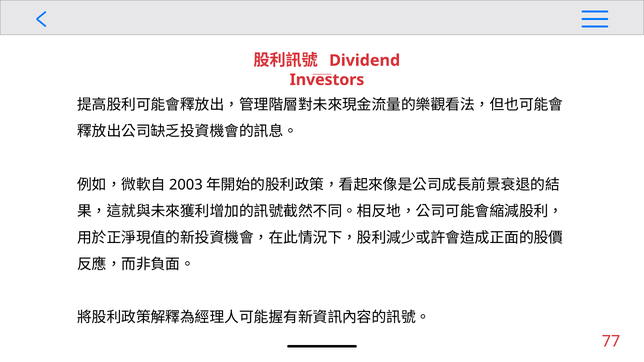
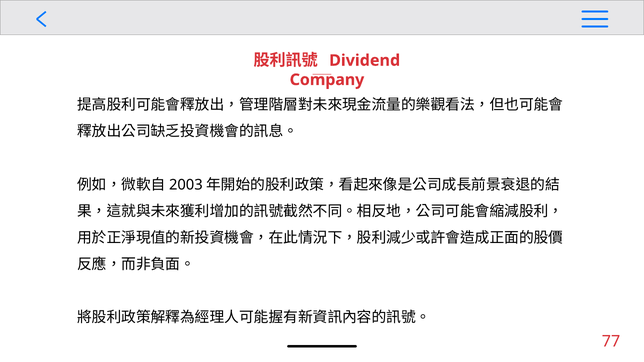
Investors: Investors -> Company (327, 80)
